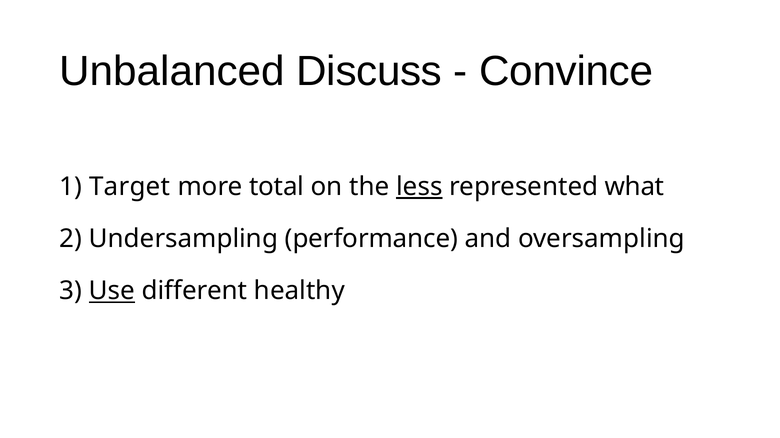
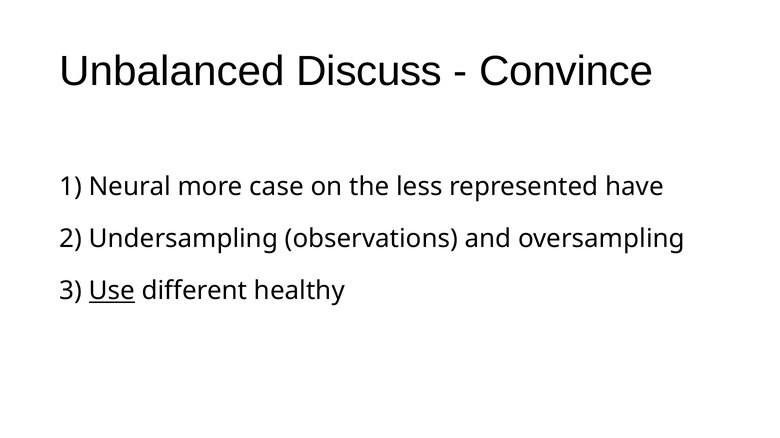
Target: Target -> Neural (130, 187)
total: total -> case (277, 187)
less underline: present -> none (419, 187)
what: what -> have (634, 187)
performance: performance -> observations (371, 239)
